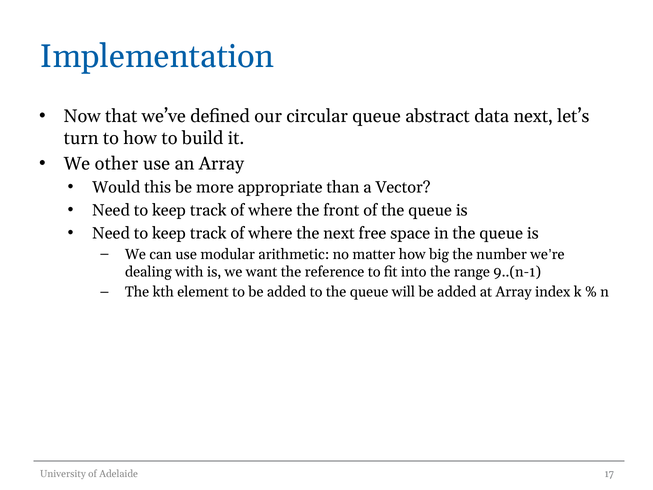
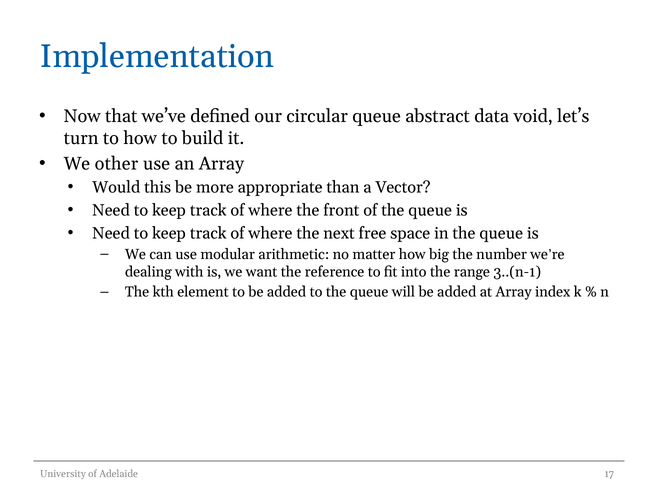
data next: next -> void (533, 116)
9..(n-1: 9..(n-1 -> 3..(n-1 (517, 272)
